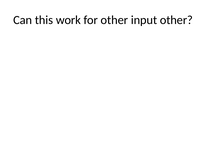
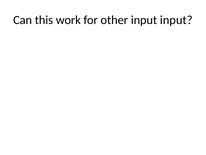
input other: other -> input (176, 20)
